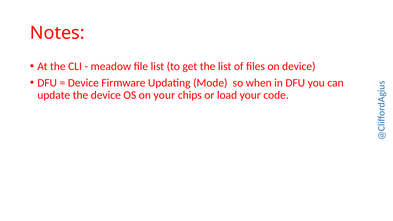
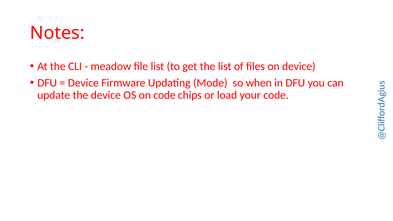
on your: your -> code (164, 95)
